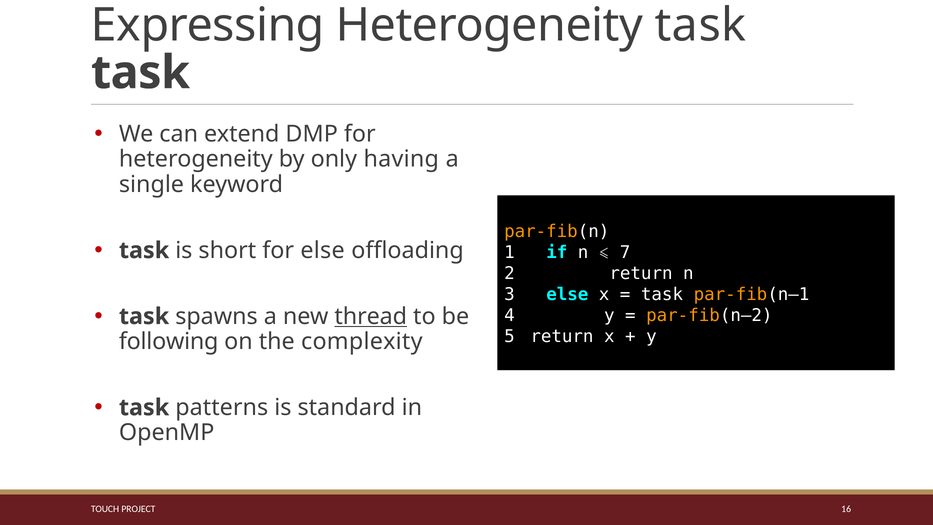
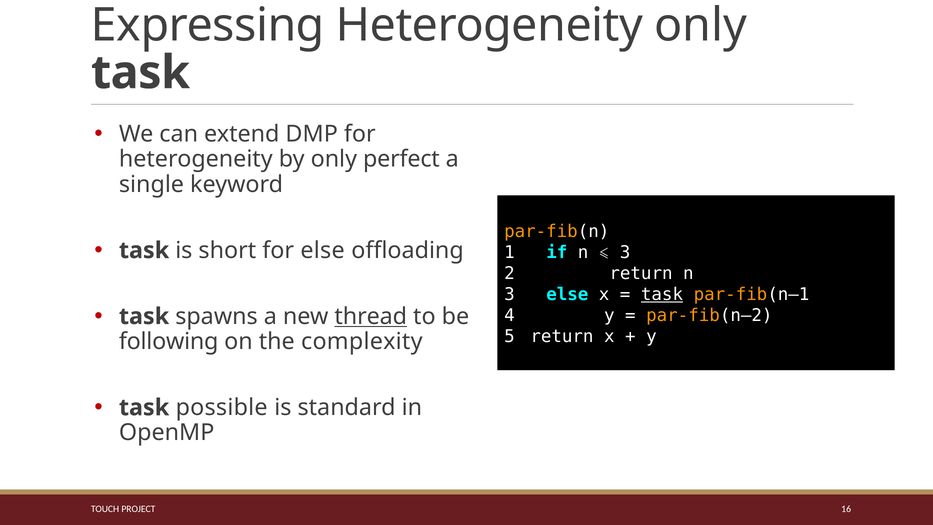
Heterogeneity task: task -> only (701, 25)
having: having -> perfect (401, 159)
if n 7: 7 -> 3 (625, 252)
task underline: none -> present (662, 294)
patterns: patterns -> possible (222, 407)
